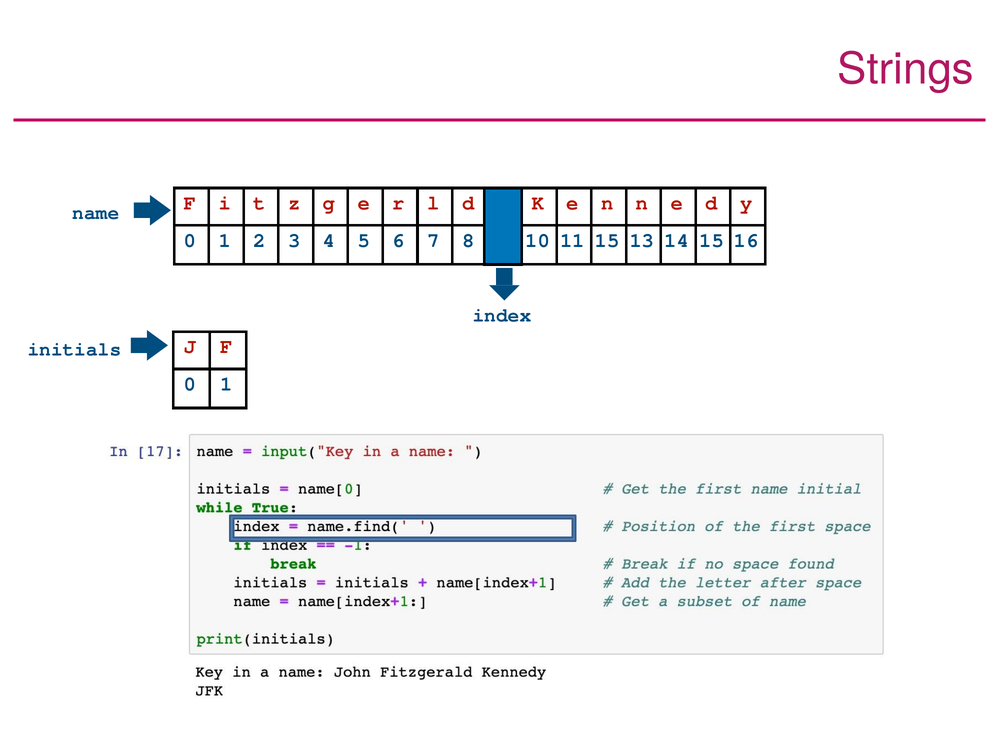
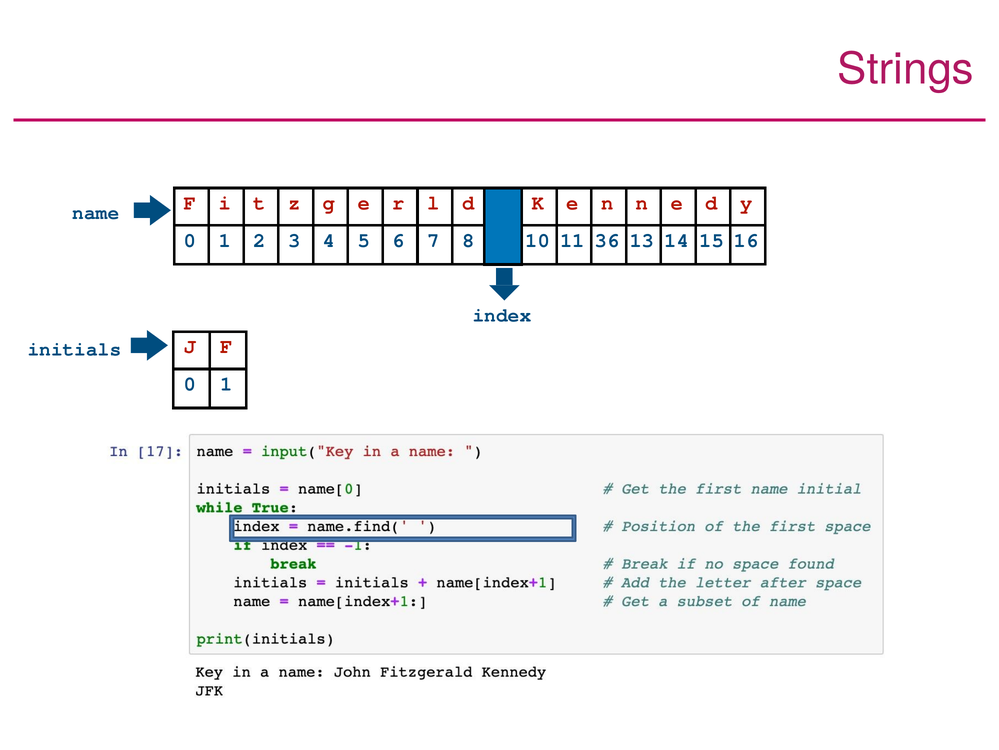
11 15: 15 -> 36 (607, 240)
